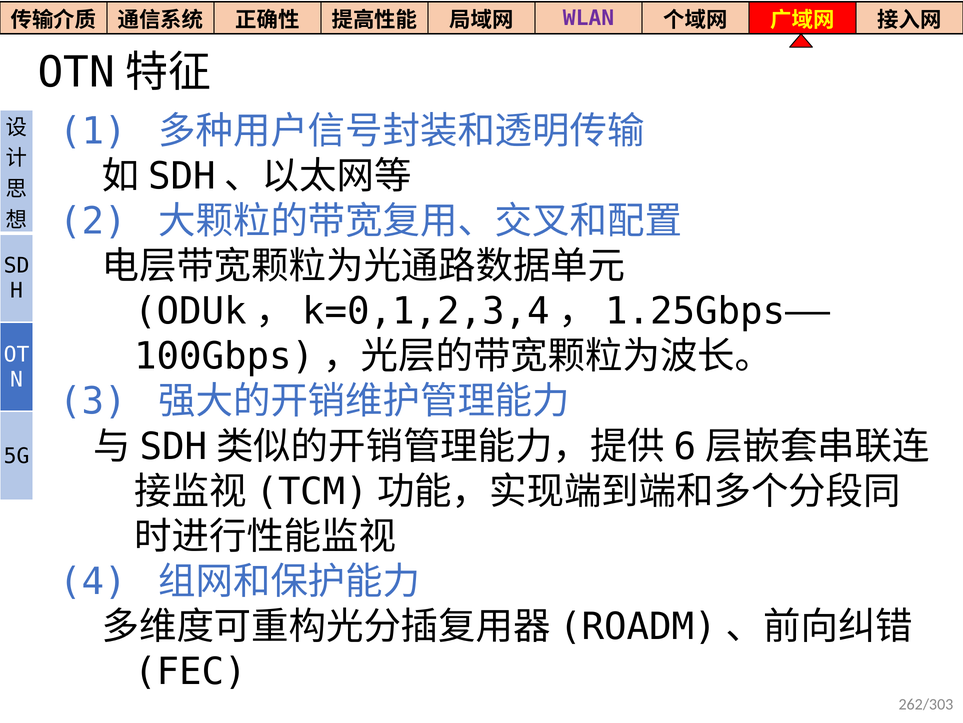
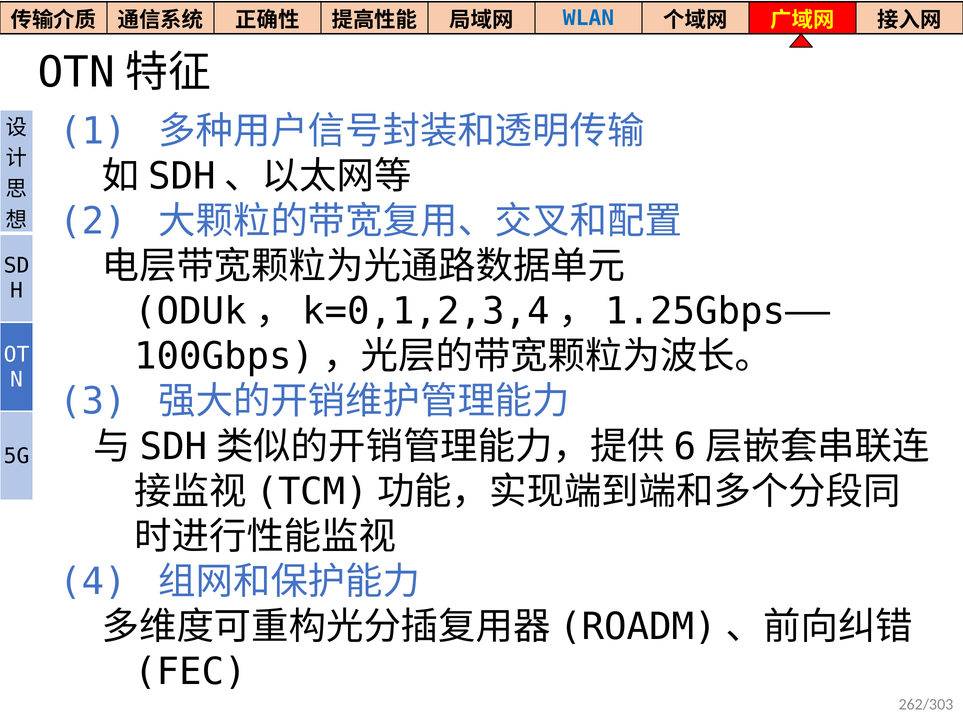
WLAN colour: purple -> blue (588, 18)
